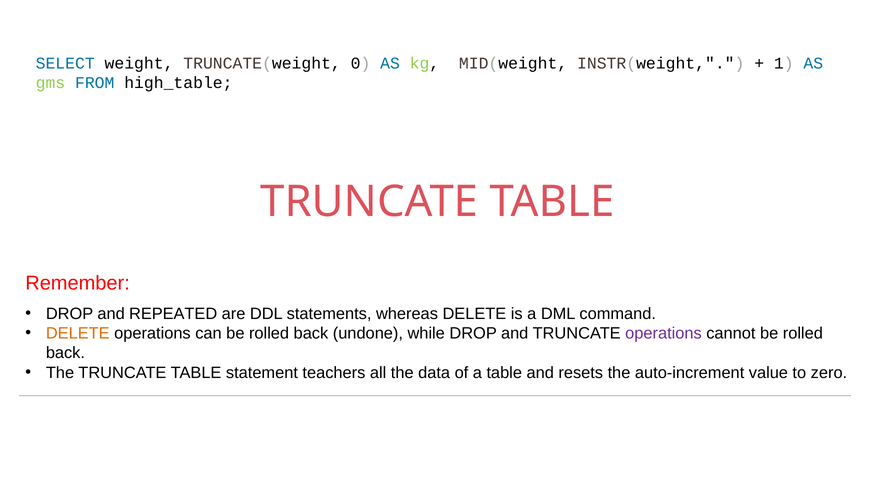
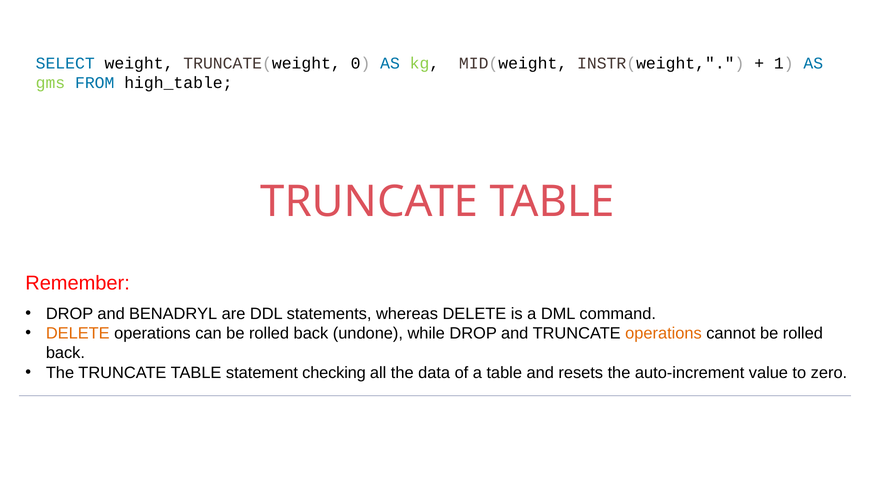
REPEATED: REPEATED -> BENADRYL (173, 314)
operations colour: purple -> orange (664, 333)
teachers: teachers -> checking (334, 373)
